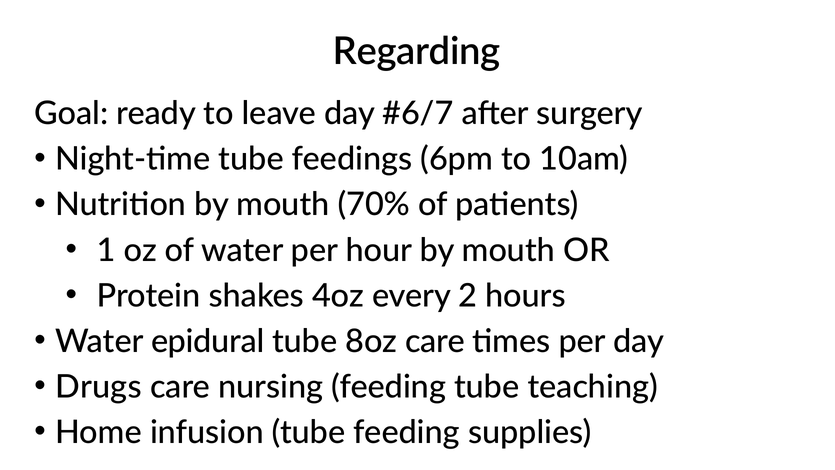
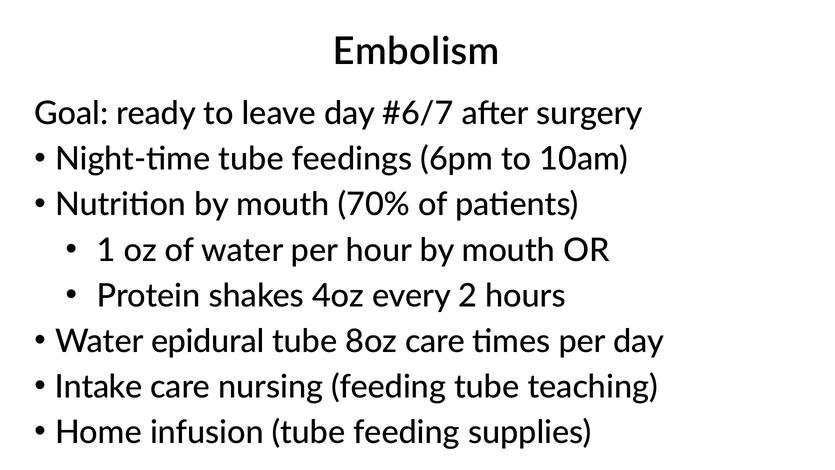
Regarding: Regarding -> Embolism (416, 52)
Drugs: Drugs -> Intake (99, 387)
